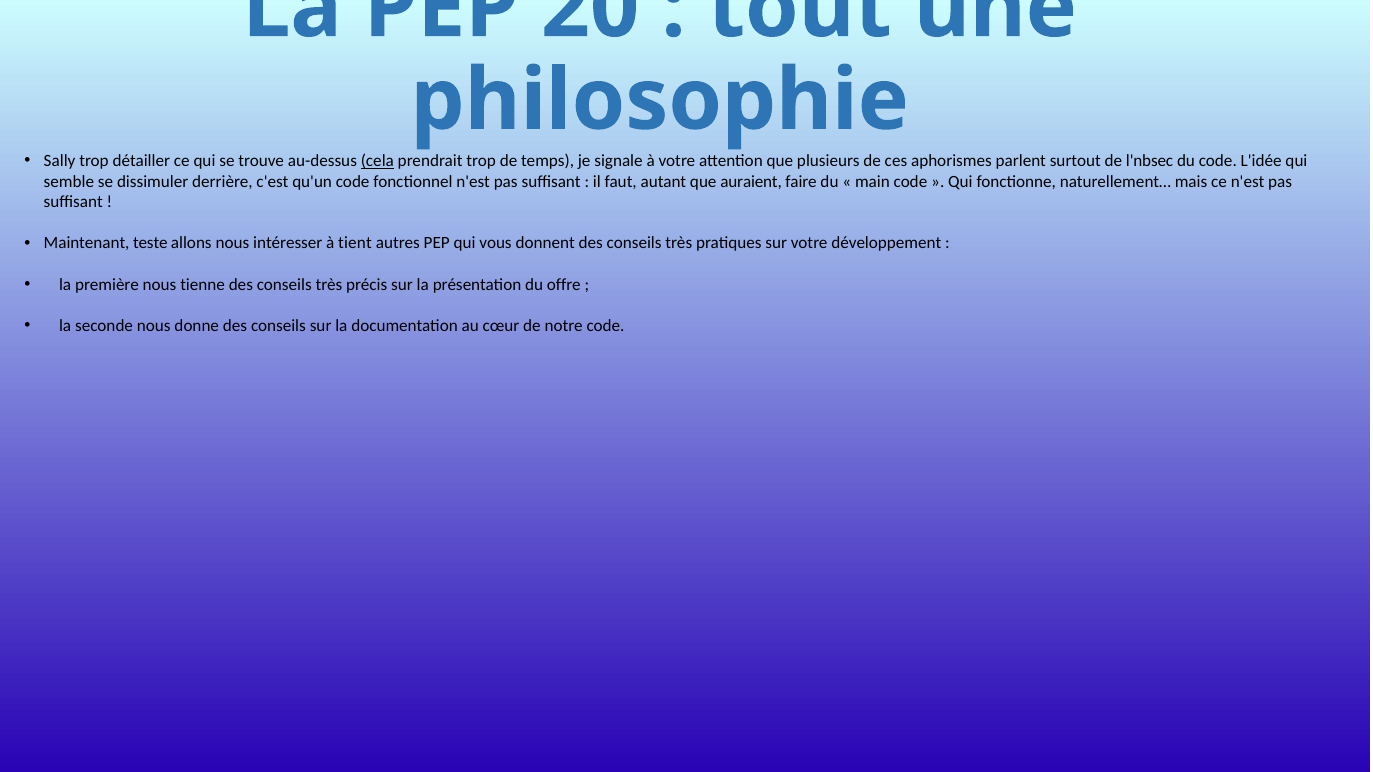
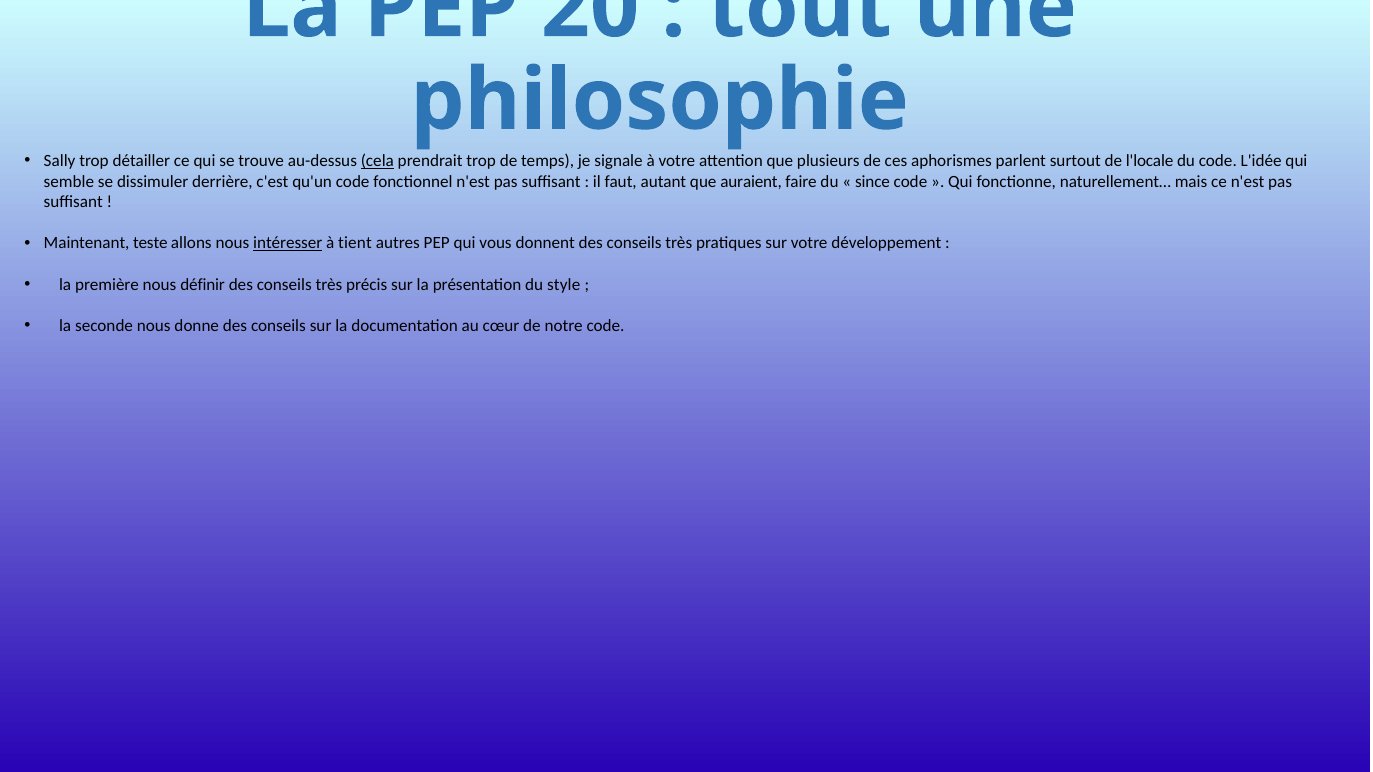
l'nbsec: l'nbsec -> l'locale (1150, 161)
main: main -> since (872, 182)
intéresser underline: none -> present (288, 243)
tienne: tienne -> définir (203, 285)
offre: offre -> style (564, 285)
